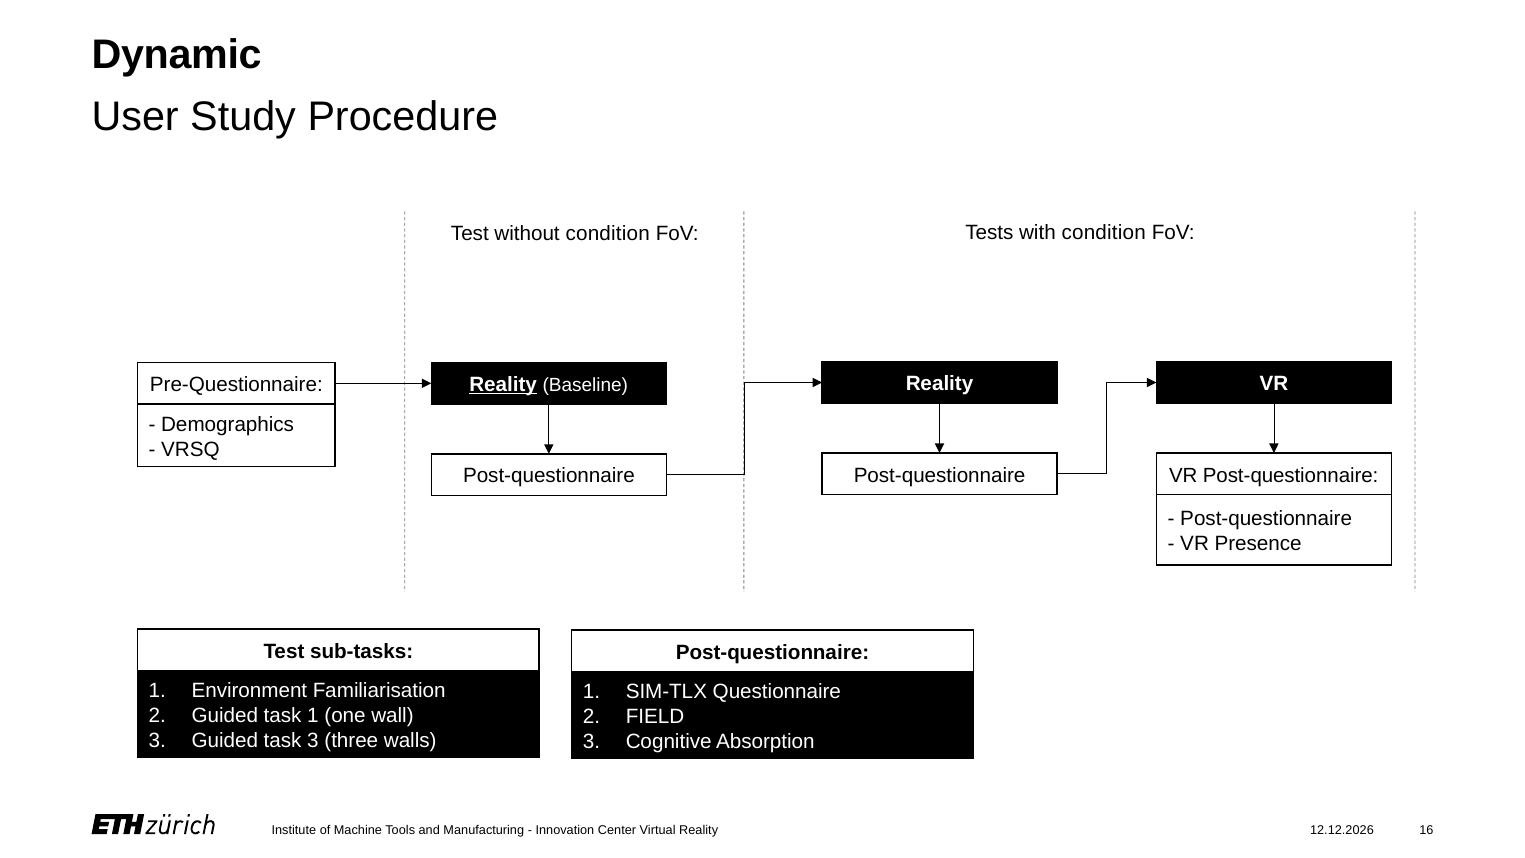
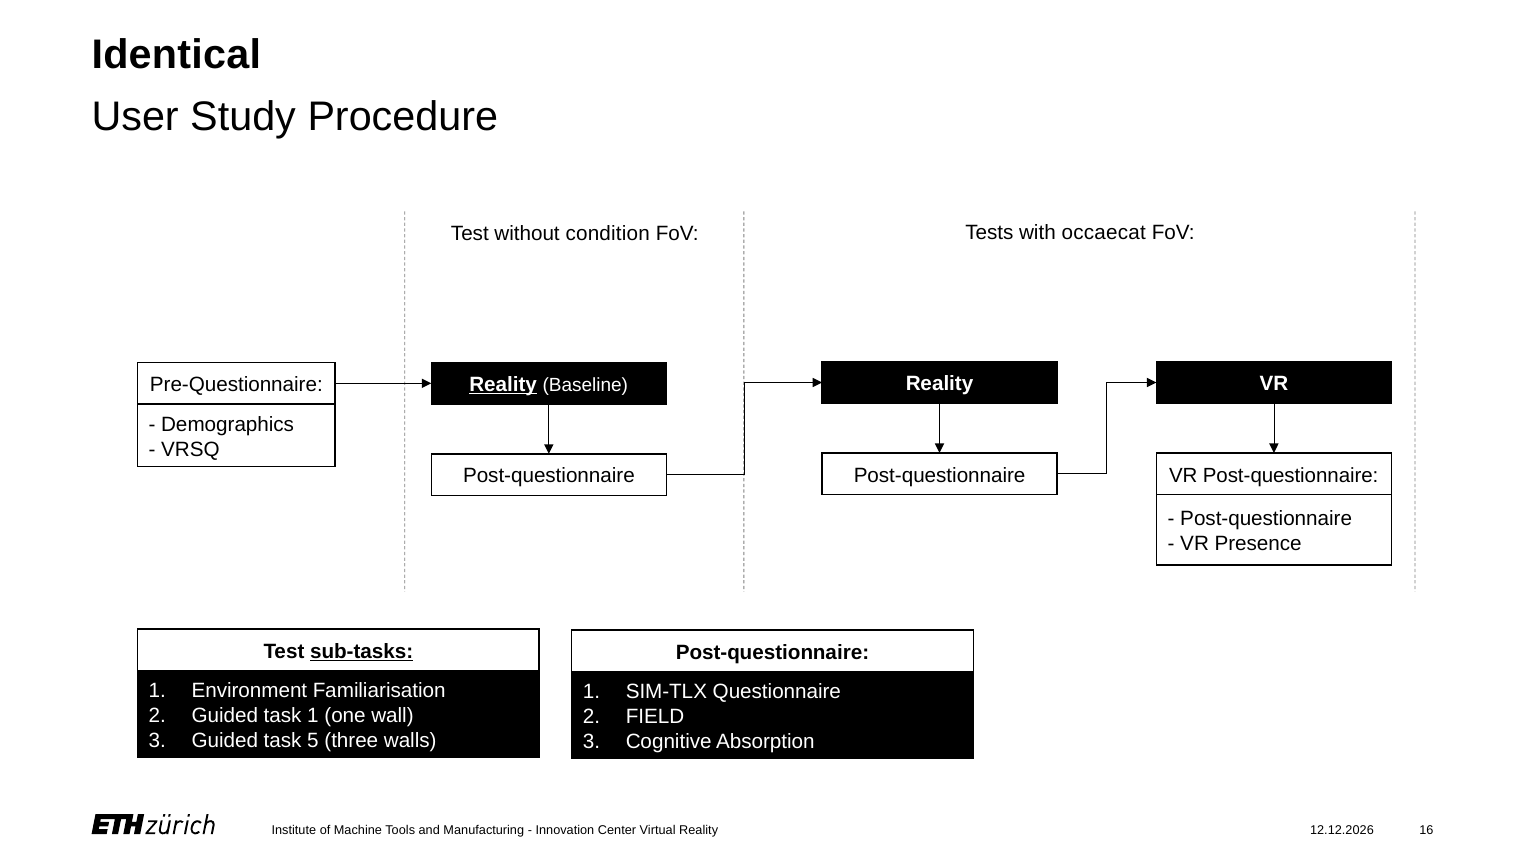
Dynamic: Dynamic -> Identical (176, 55)
with condition: condition -> occaecat (1104, 233)
sub-tasks underline: none -> present (362, 651)
task 3: 3 -> 5 (313, 740)
